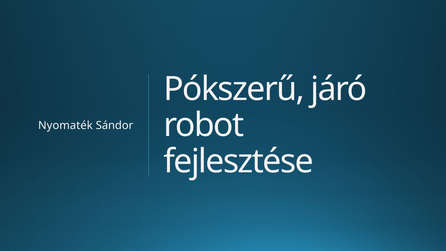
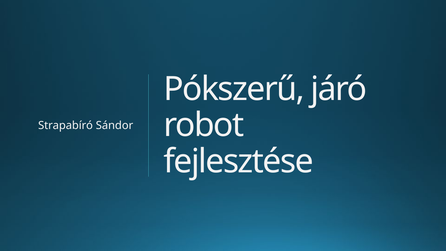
Nyomaték: Nyomaték -> Strapabíró (66, 125)
